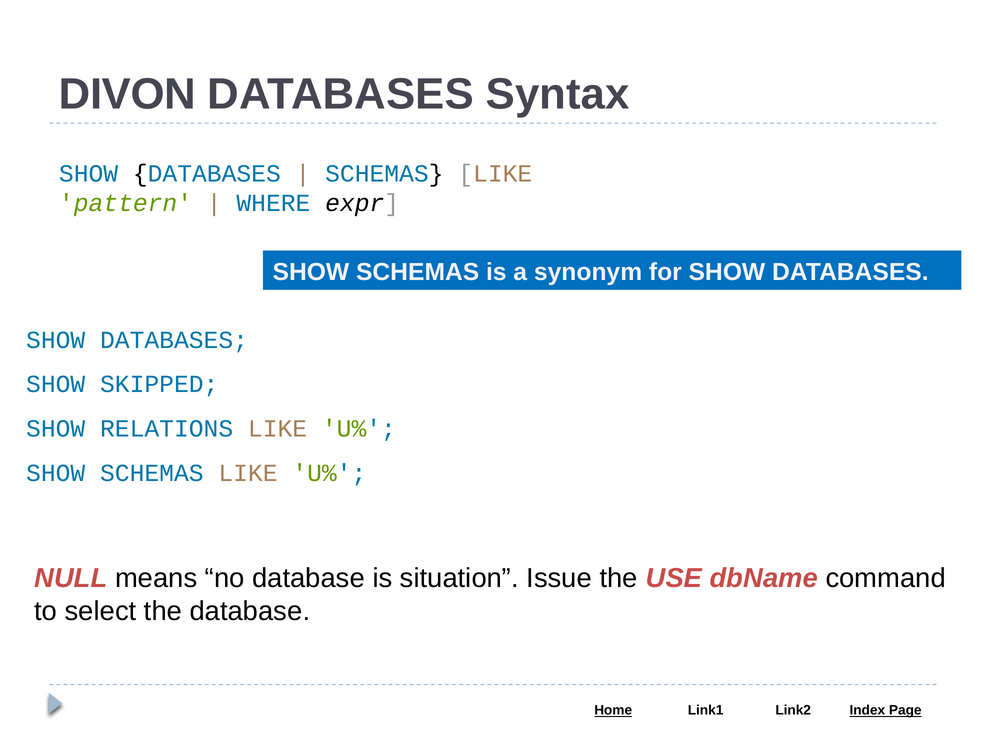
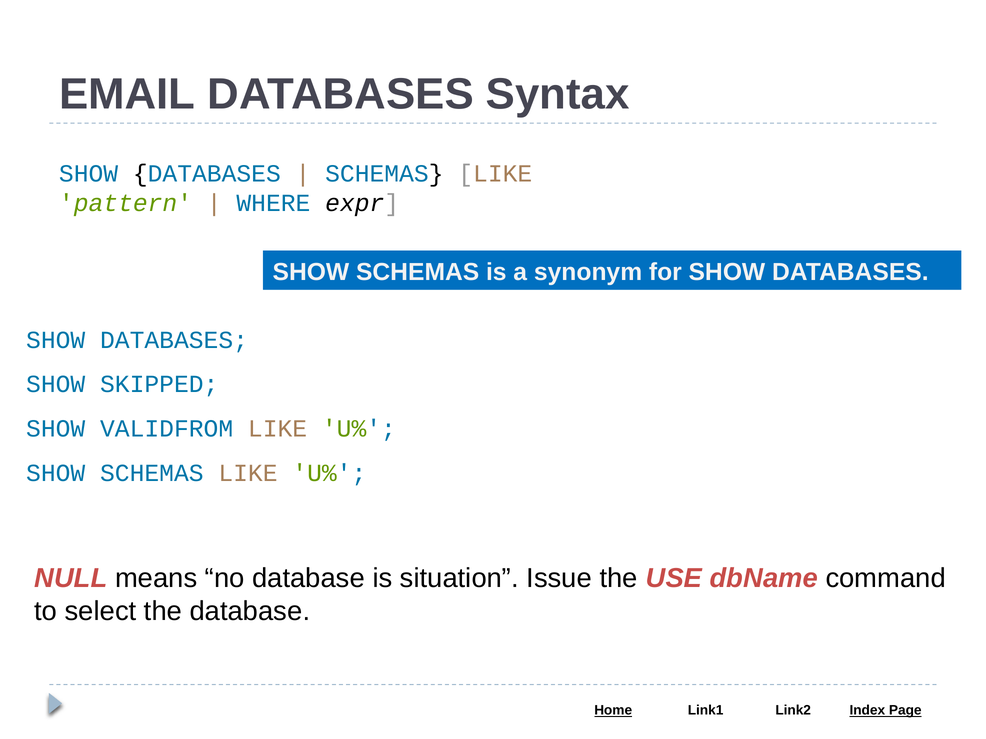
DIVON: DIVON -> EMAIL (127, 95)
RELATIONS: RELATIONS -> VALIDFROM (167, 429)
